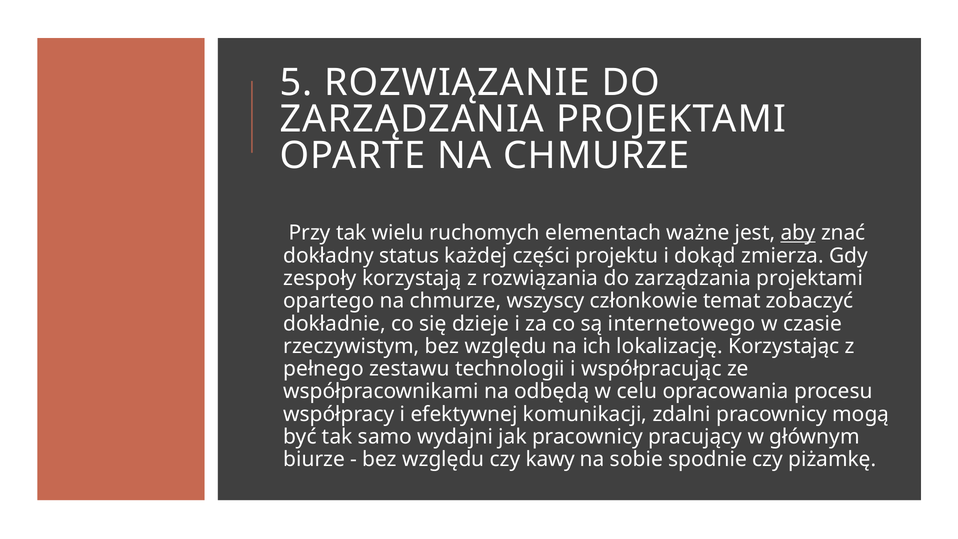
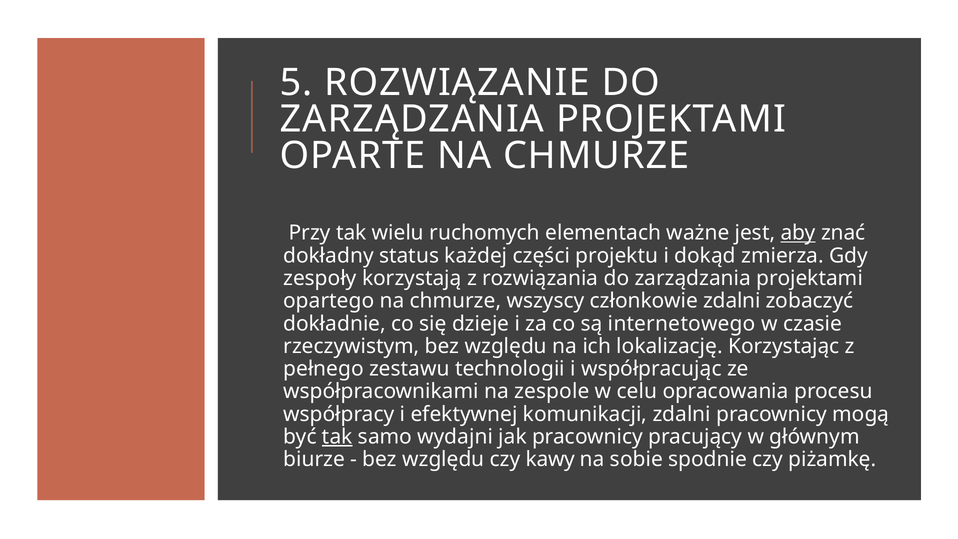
członkowie temat: temat -> zdalni (732, 301)
odbędą: odbędą -> zespole (552, 391)
tak underline: none -> present (337, 437)
